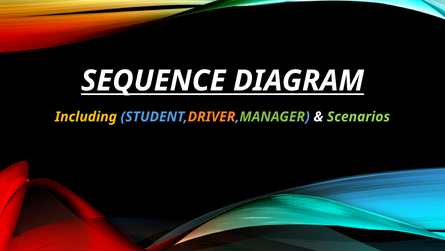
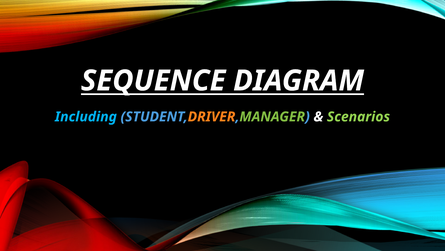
Including colour: yellow -> light blue (86, 116)
